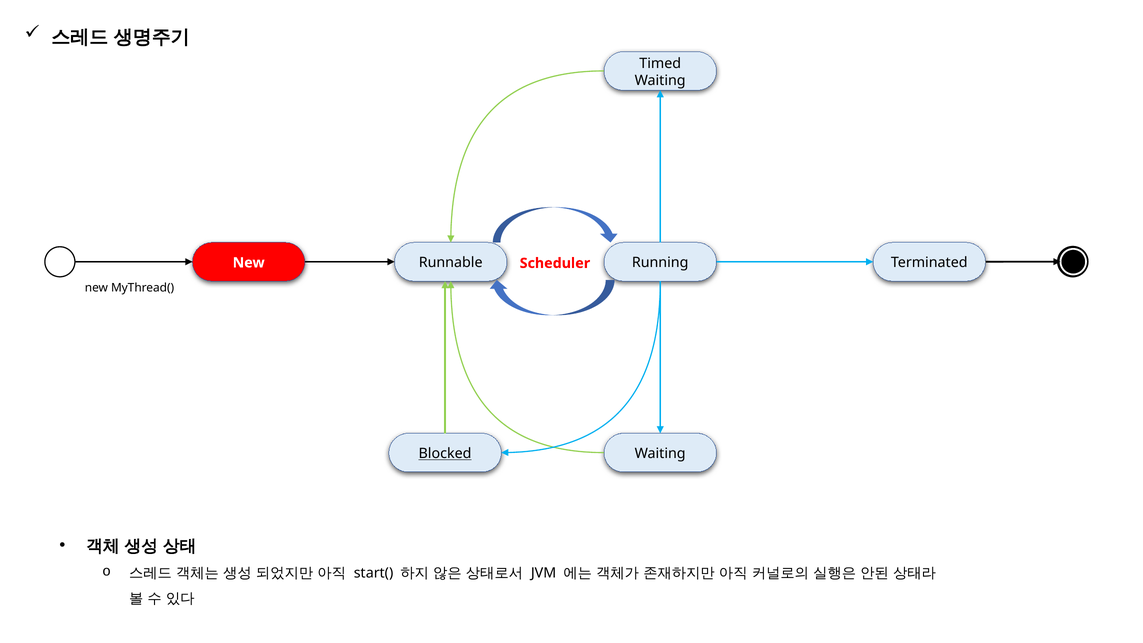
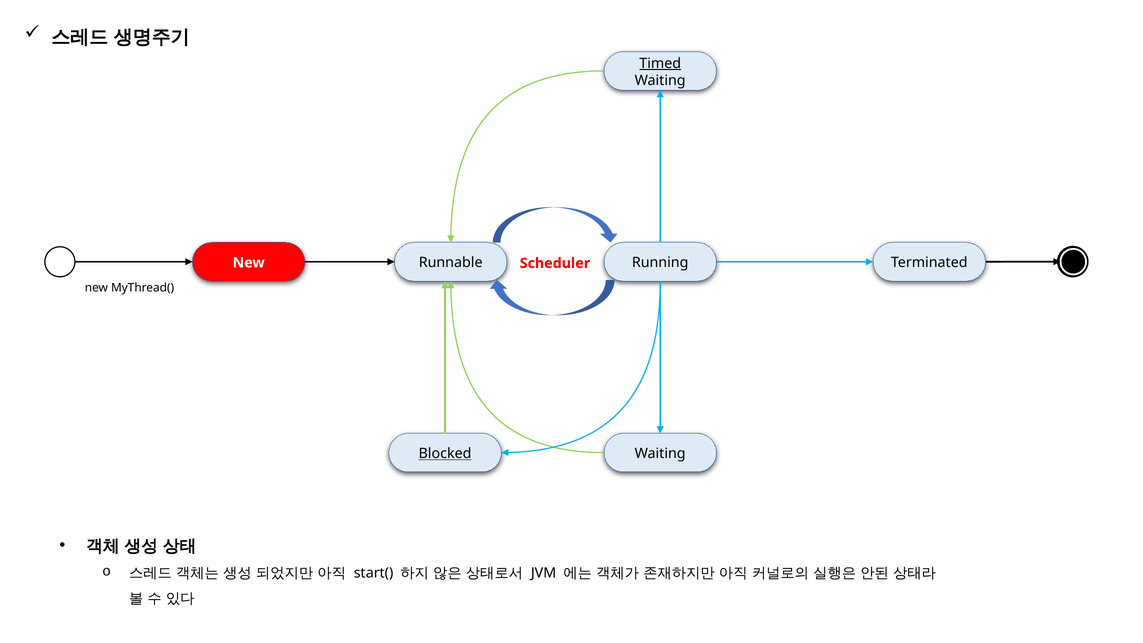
Timed underline: none -> present (660, 63)
